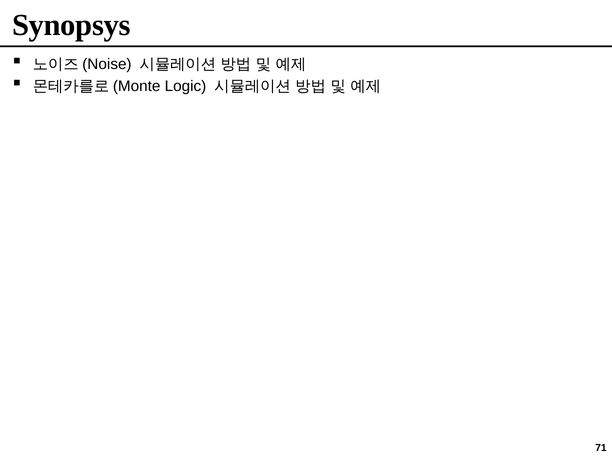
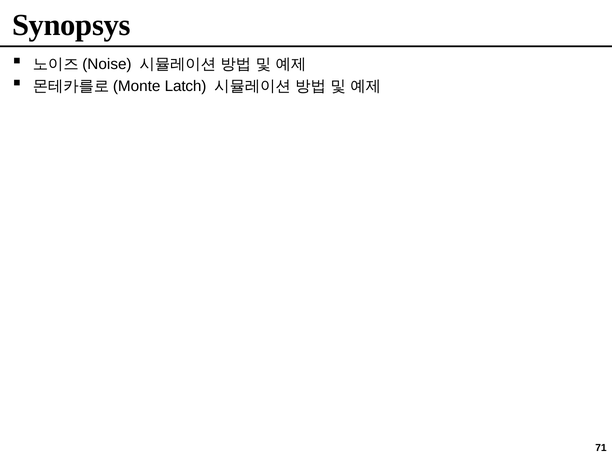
Logic: Logic -> Latch (186, 86)
